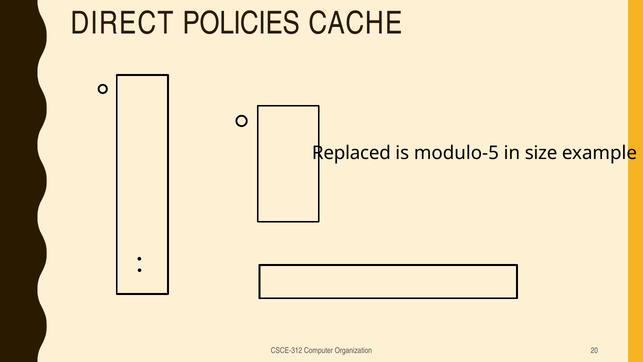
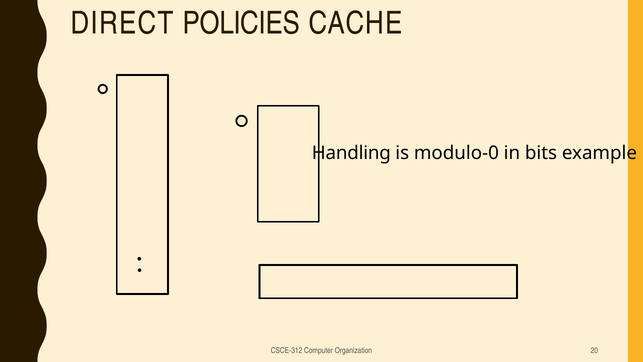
Replaced: Replaced -> Handling (351, 153)
modulo-5: modulo-5 -> modulo-0 (456, 153)
size: size -> bits (541, 153)
